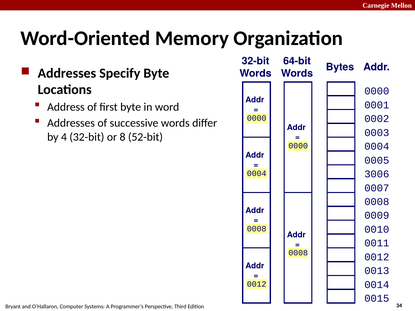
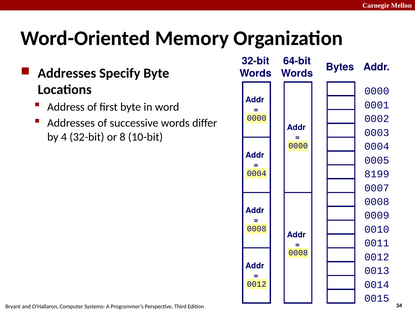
52-bit: 52-bit -> 10-bit (145, 137)
3006: 3006 -> 8199 (377, 174)
